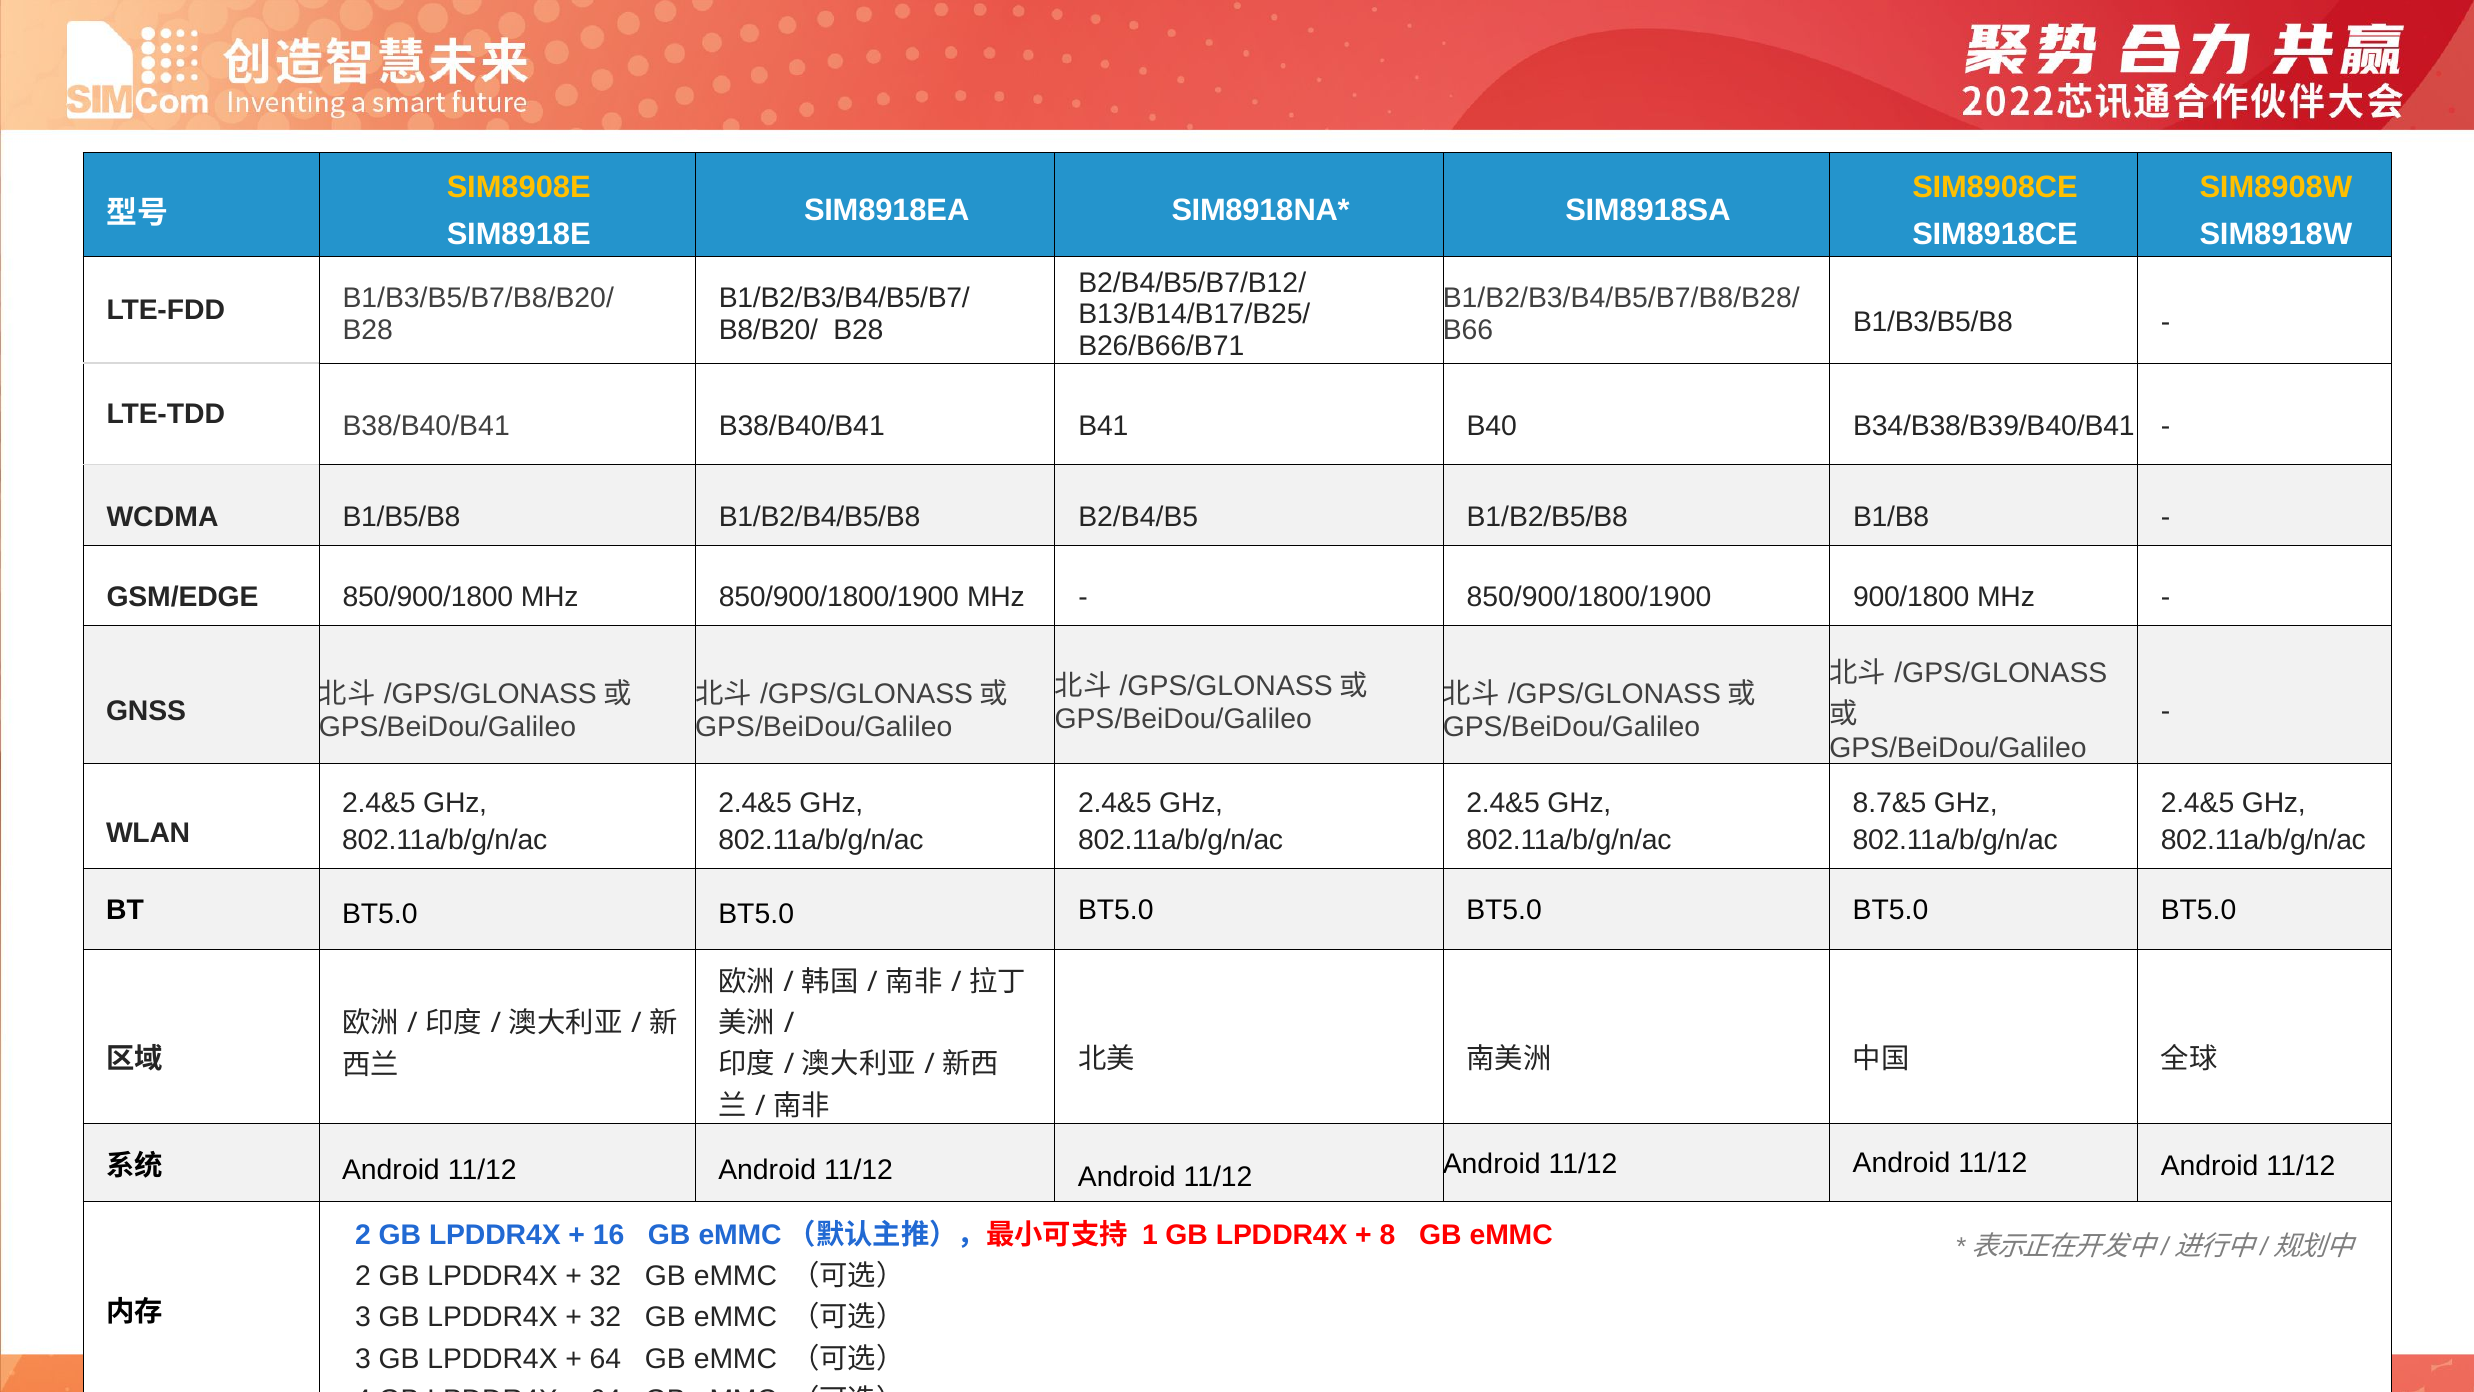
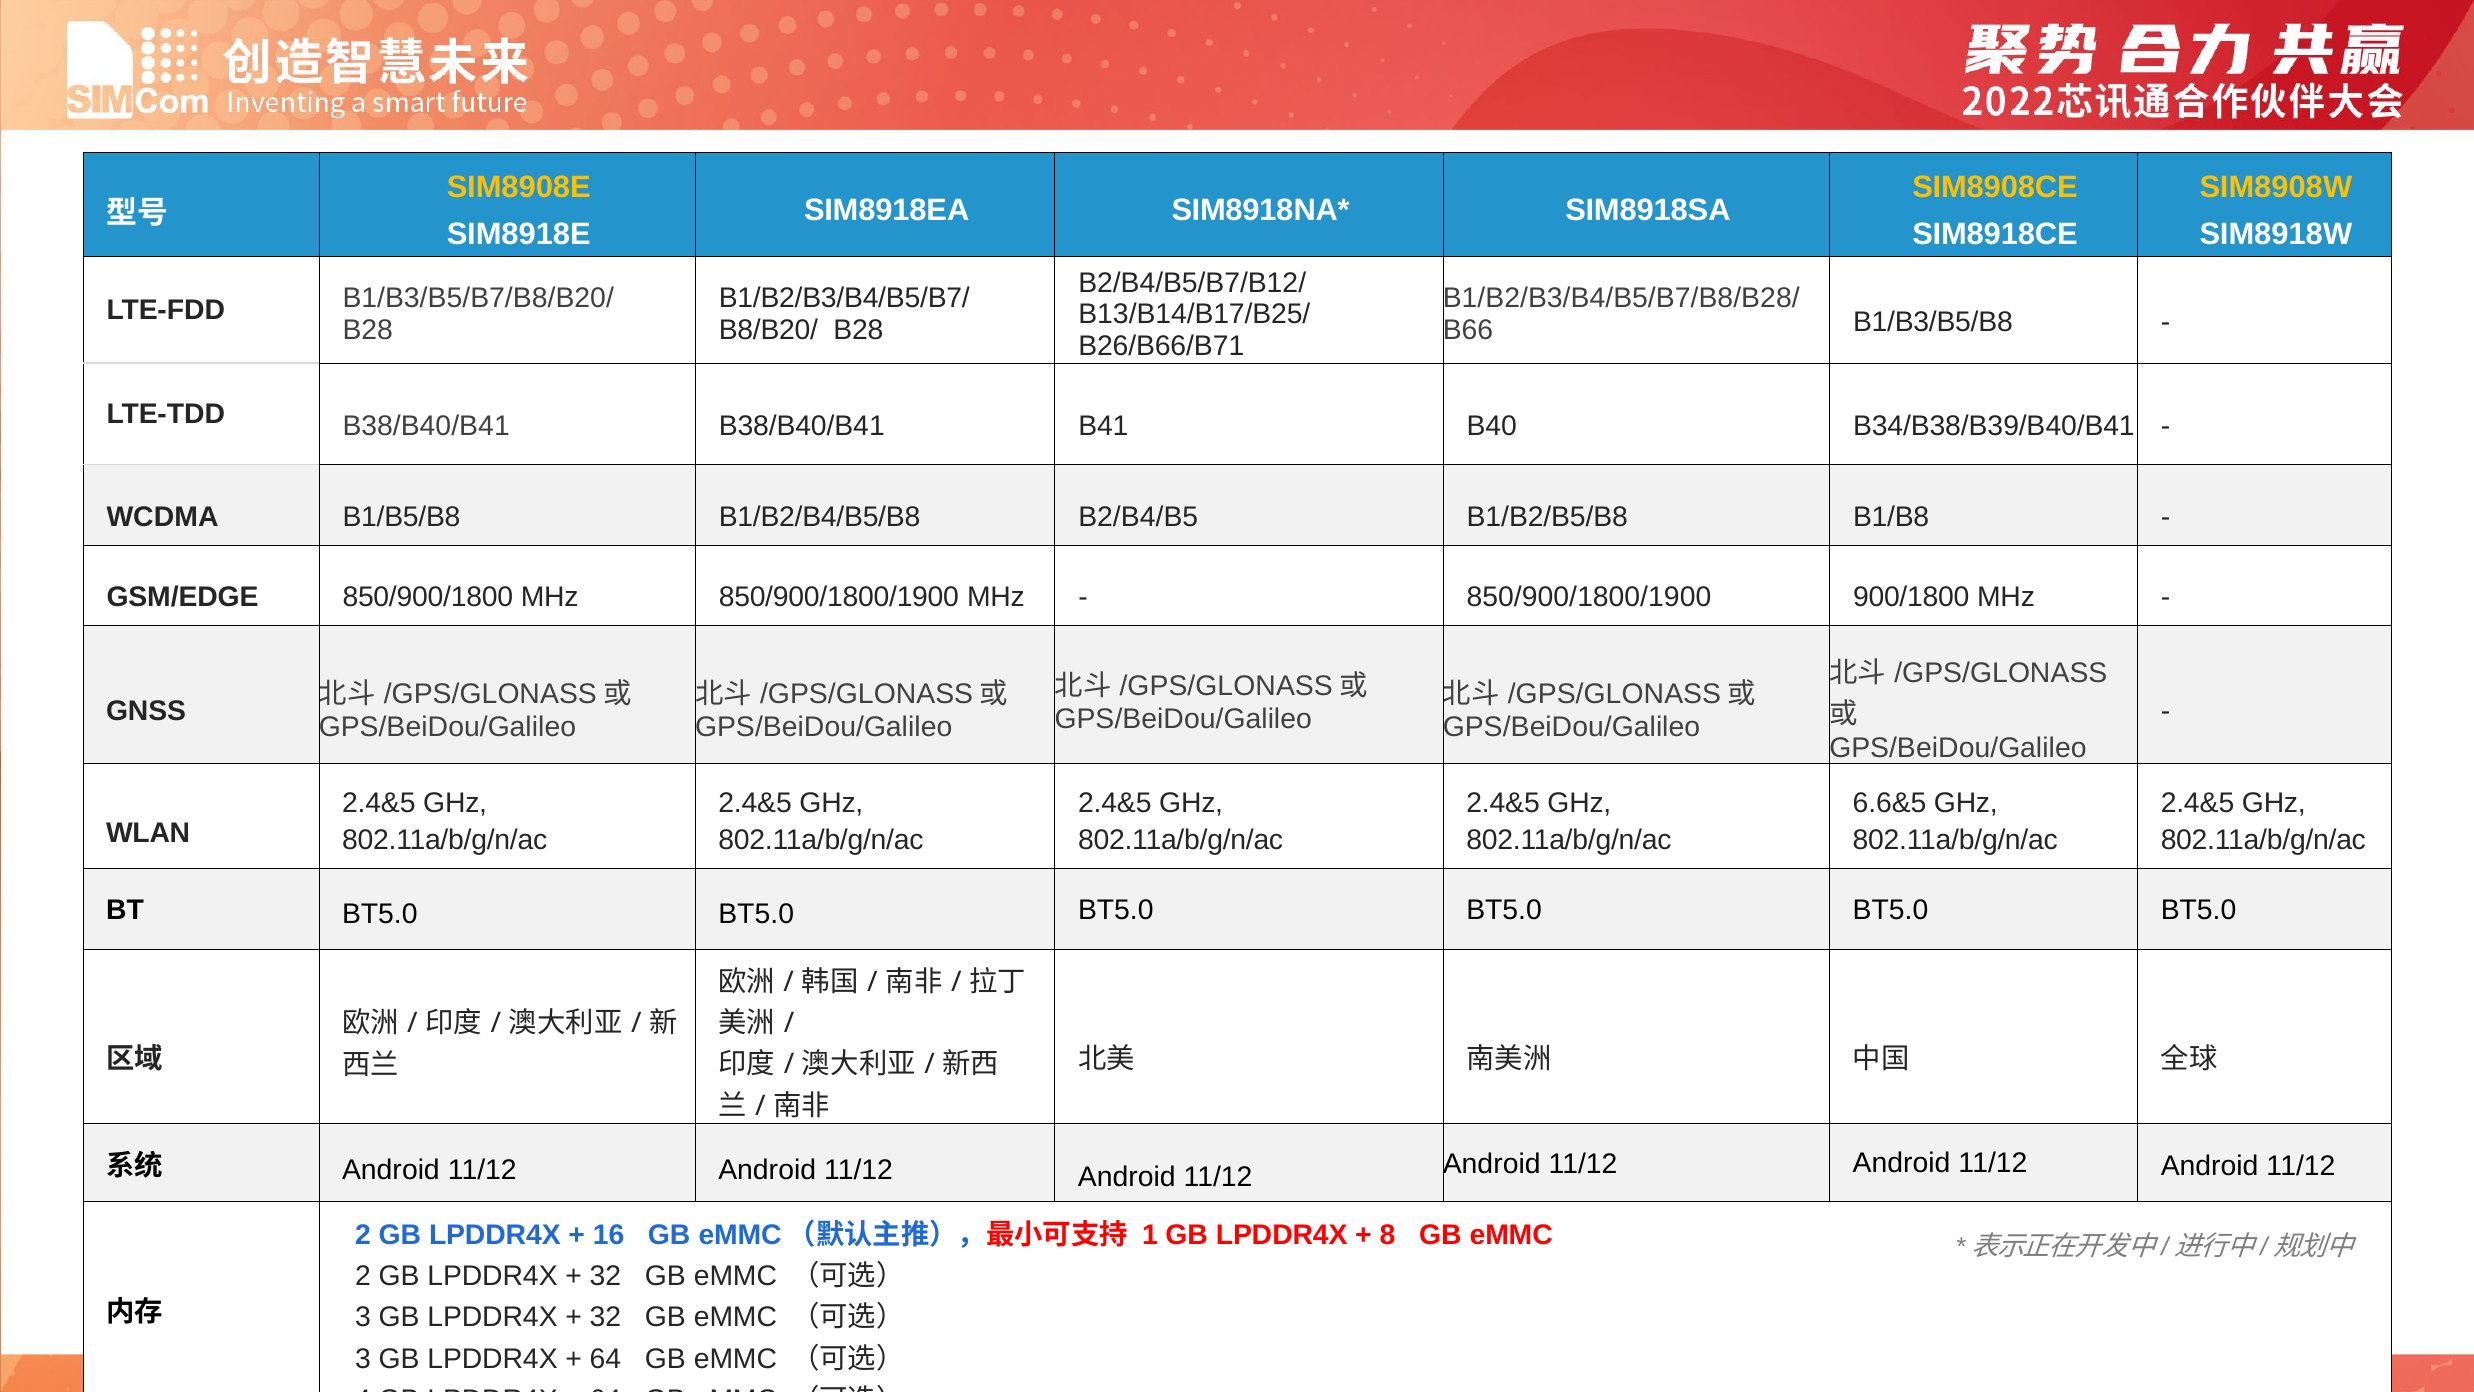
8.7&5: 8.7&5 -> 6.6&5 (1890, 803)
